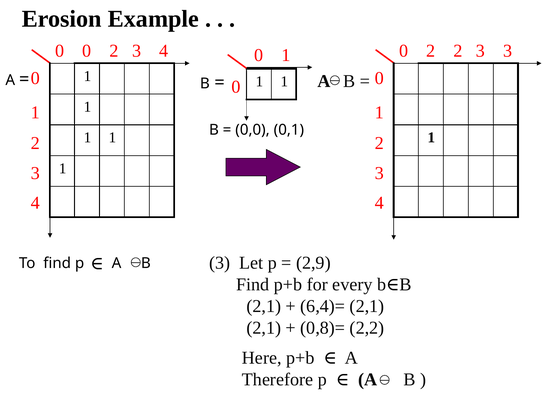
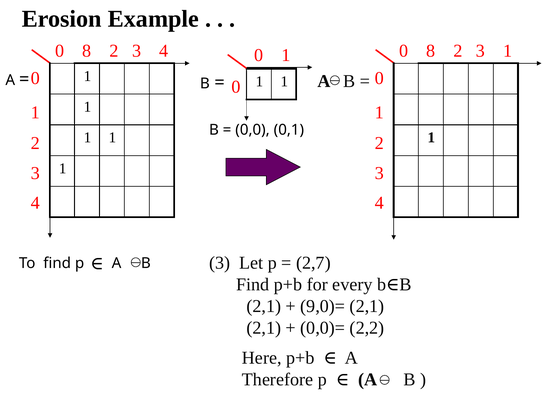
0: 0 -> 8 (87, 51)
2: 2 -> 8 (431, 51)
3 3: 3 -> 1 (508, 51)
2,9: 2,9 -> 2,7 (313, 263)
6,4)=: 6,4)= -> 9,0)= (323, 306)
0,8)=: 0,8)= -> 0,0)= (323, 328)
